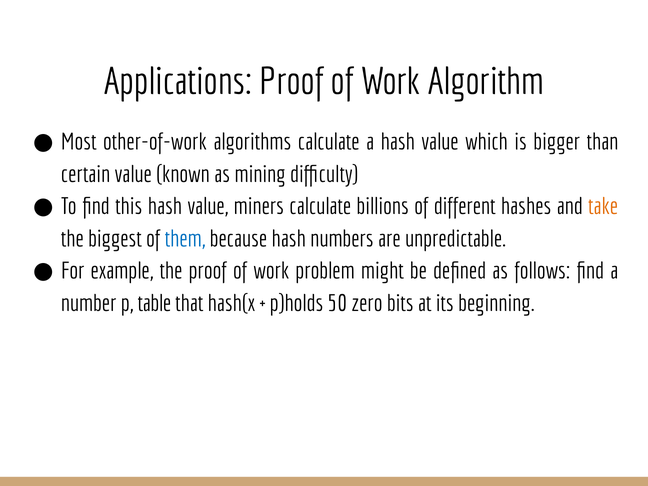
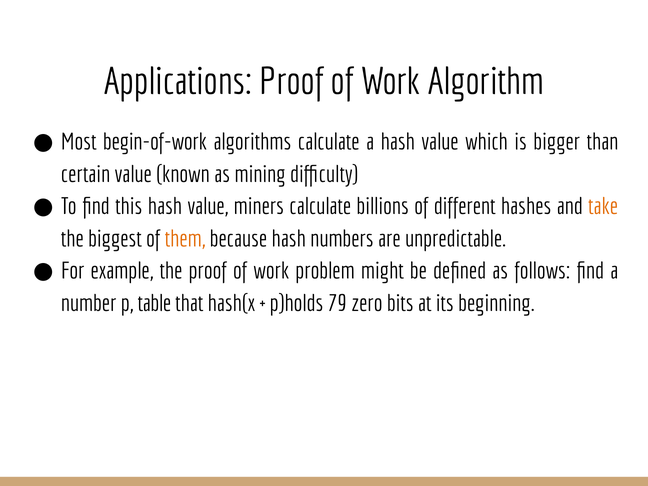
other-of-work: other-of-work -> begin-of-work (155, 142)
them colour: blue -> orange (185, 239)
50: 50 -> 79 (337, 303)
